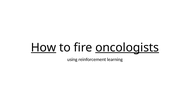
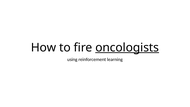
How underline: present -> none (44, 47)
